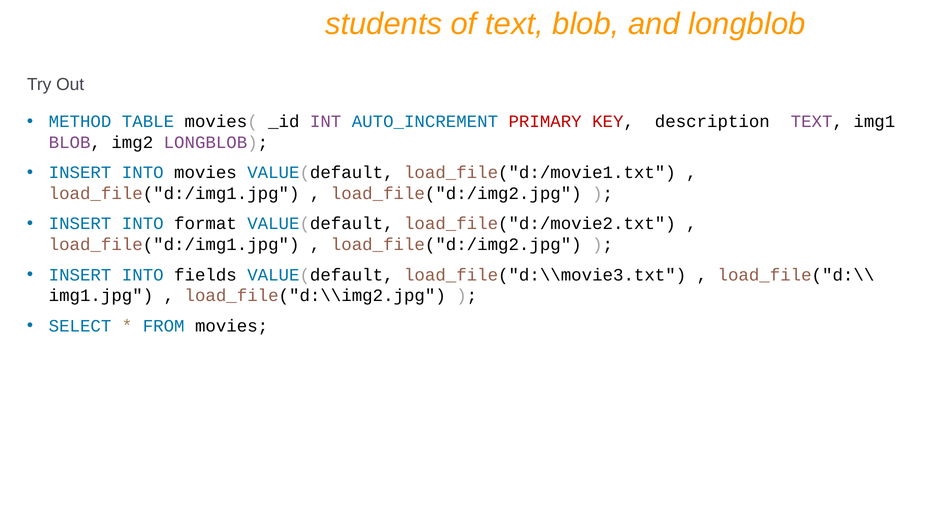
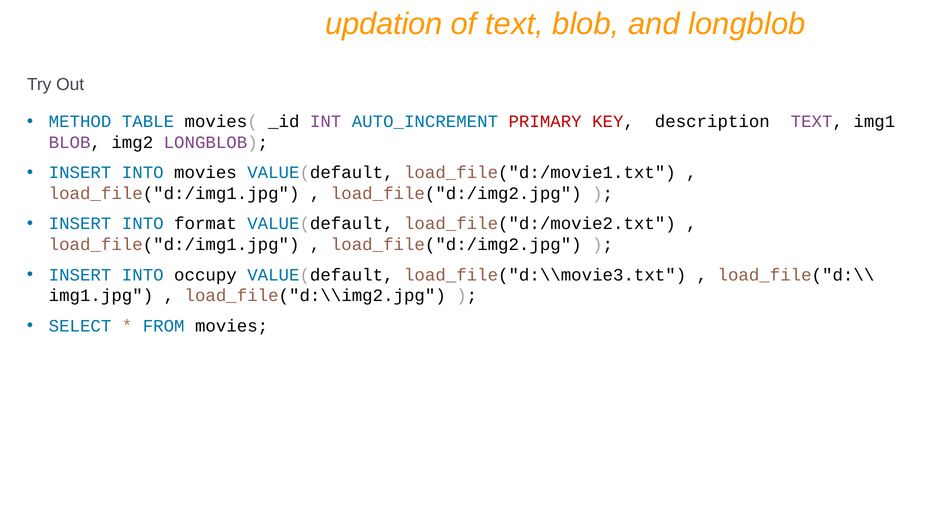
students: students -> updation (384, 24)
fields: fields -> occupy (205, 275)
